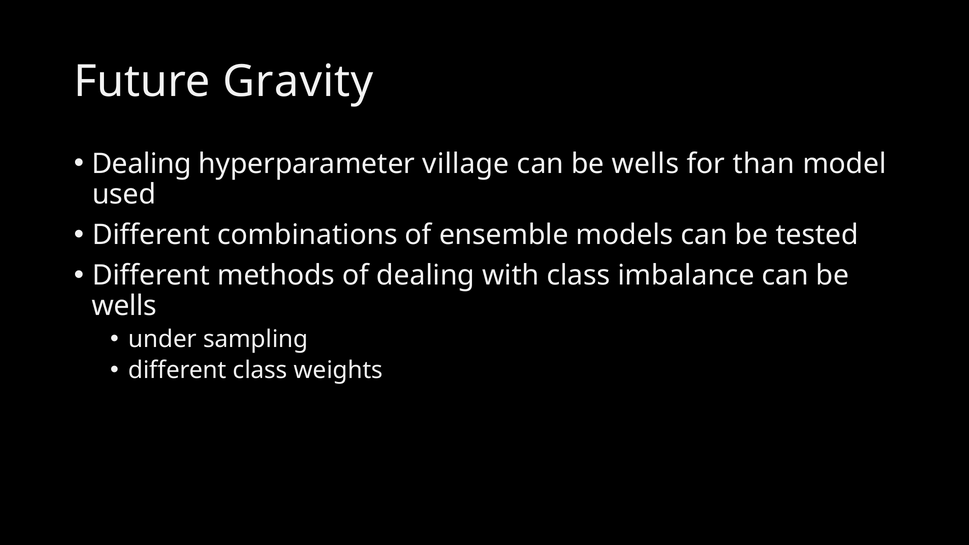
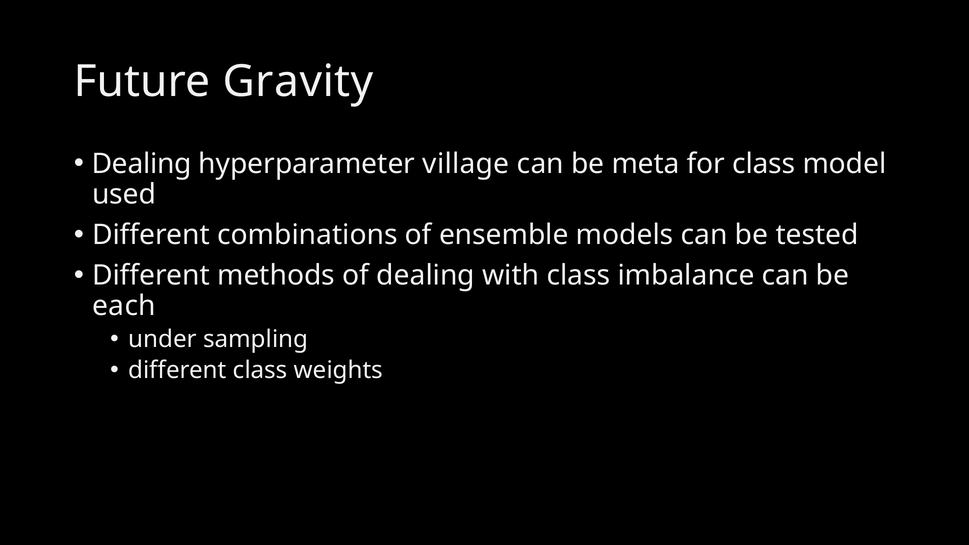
wells: wells -> meta (646, 164)
for than: than -> class (764, 164)
wells: wells -> each (124, 306)
